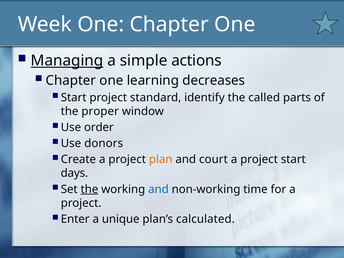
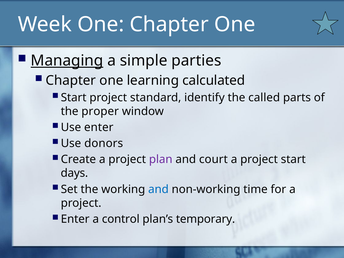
actions: actions -> parties (196, 61)
decreases: decreases -> calculated (214, 80)
Use order: order -> enter (99, 127)
plan colour: orange -> purple (161, 159)
the underline: present -> none (89, 189)
unique: unique -> control (121, 219)
calculated: calculated -> temporary (206, 219)
